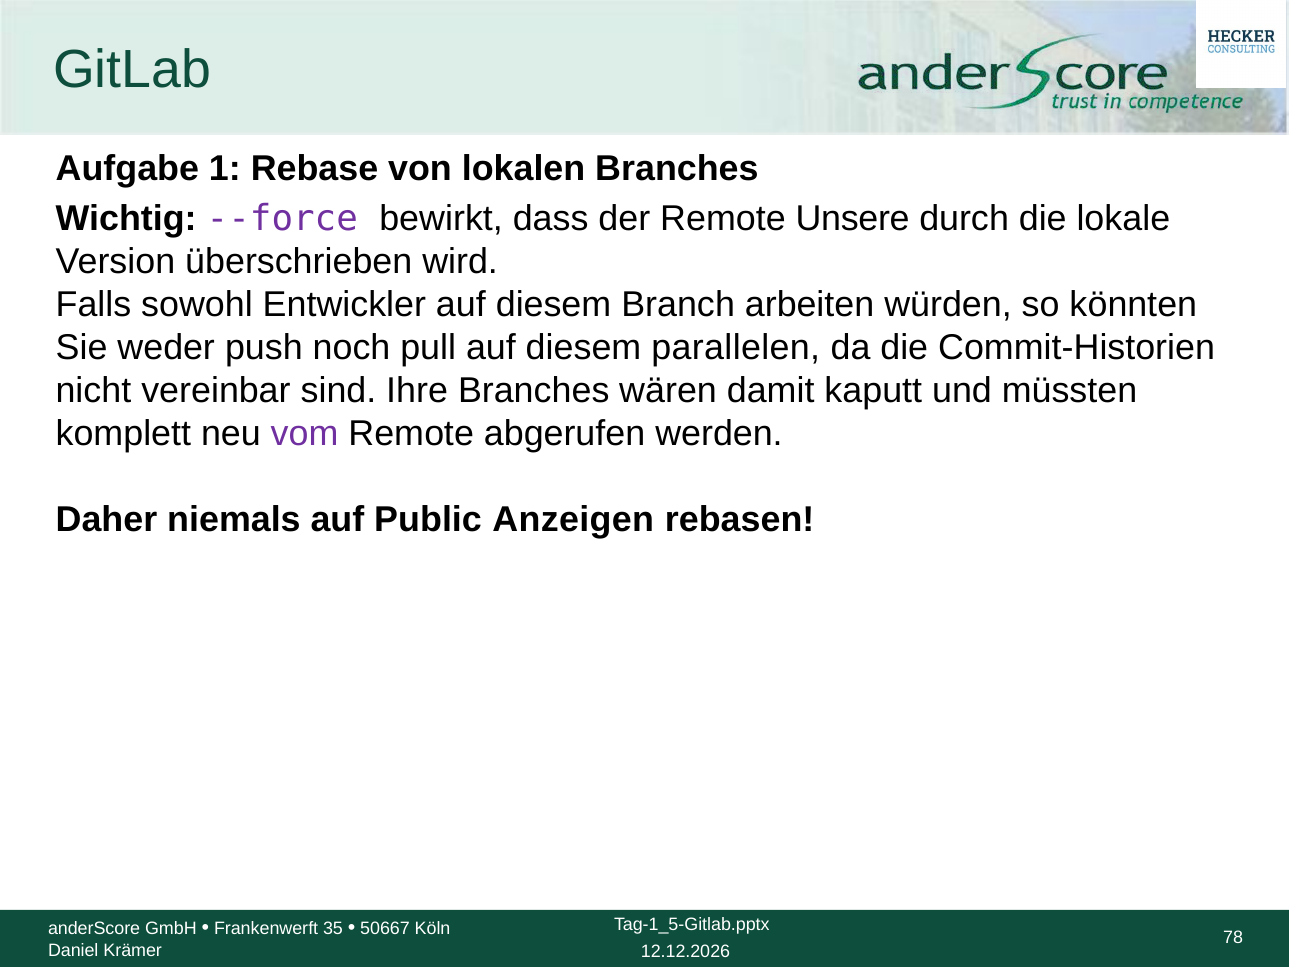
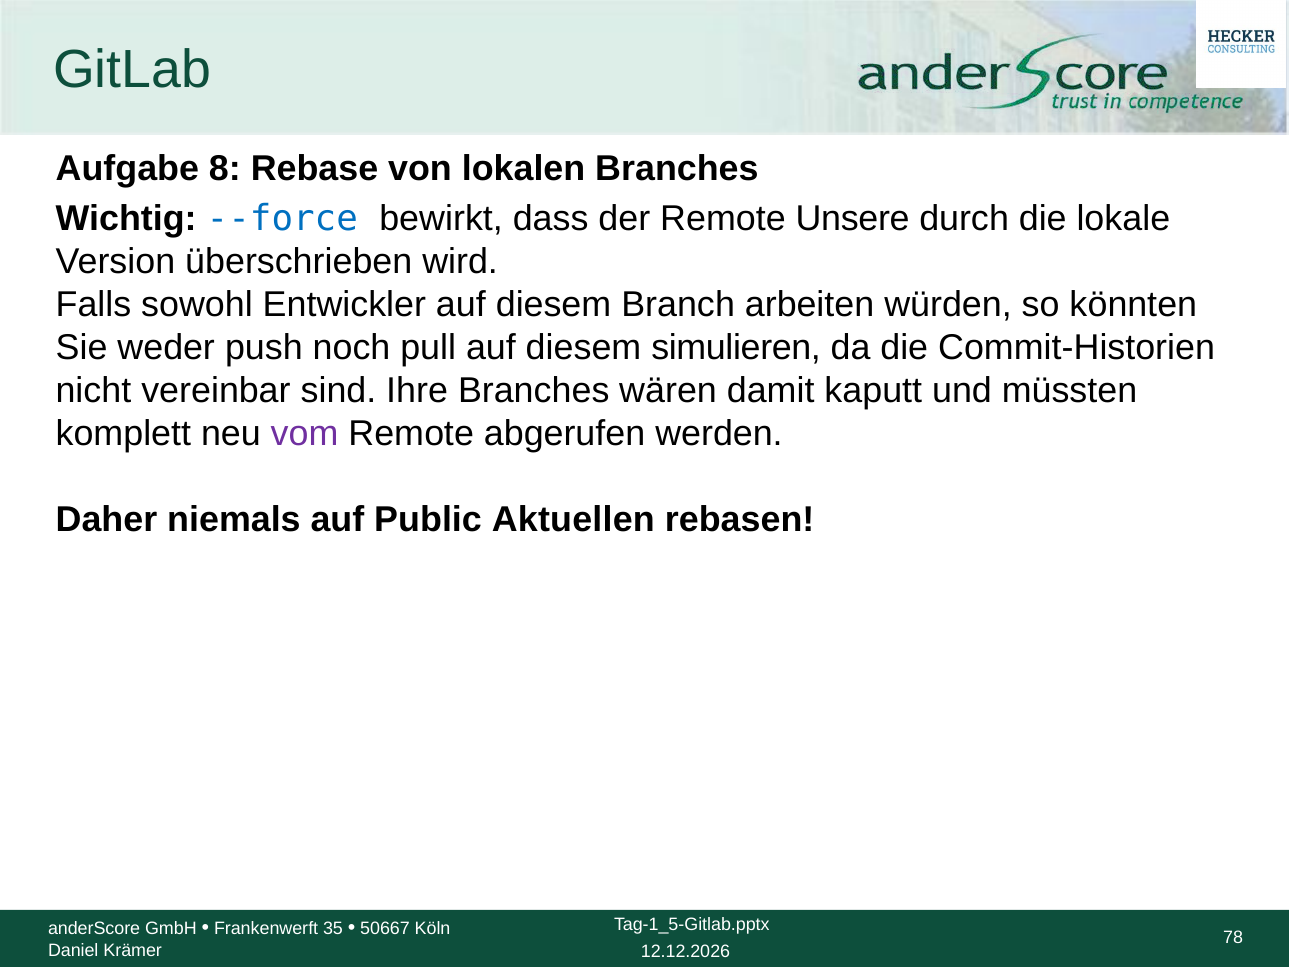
1: 1 -> 8 (225, 169)
--force colour: purple -> blue (282, 219)
parallelen: parallelen -> simulieren (736, 348)
Anzeigen: Anzeigen -> Aktuellen (573, 520)
